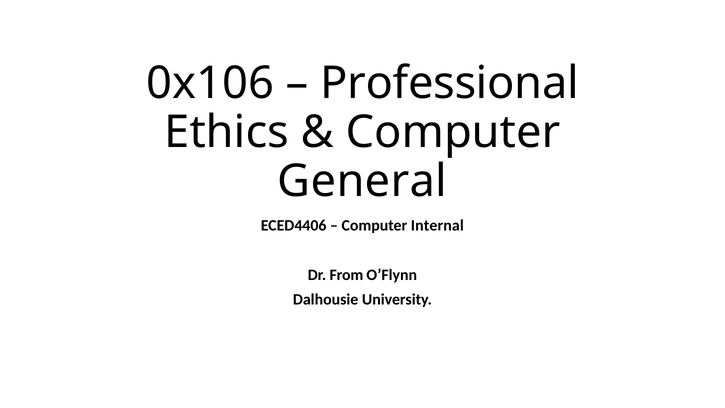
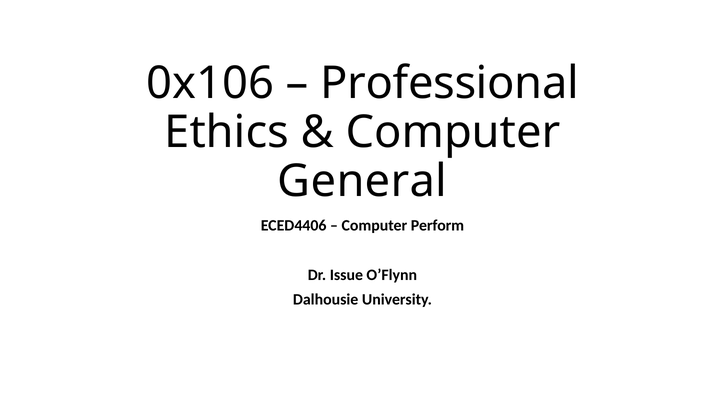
Internal: Internal -> Perform (437, 225)
From: From -> Issue (346, 275)
